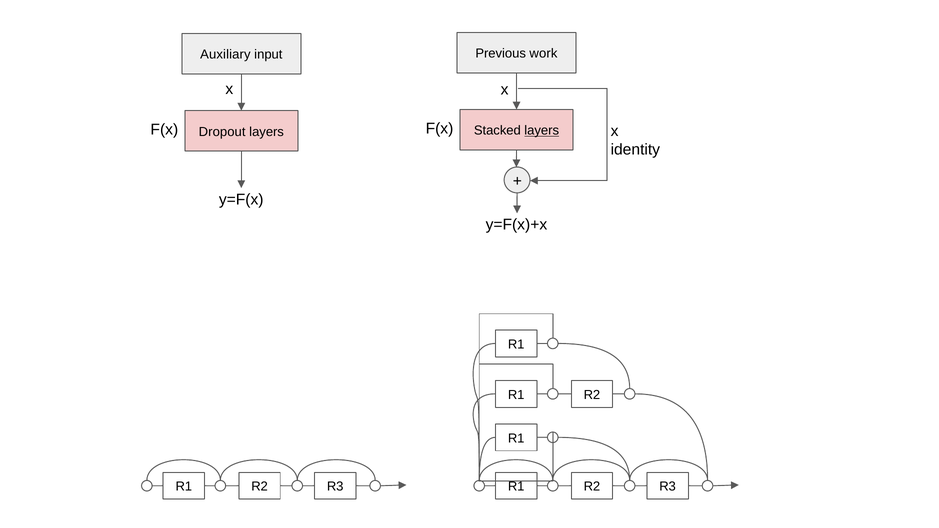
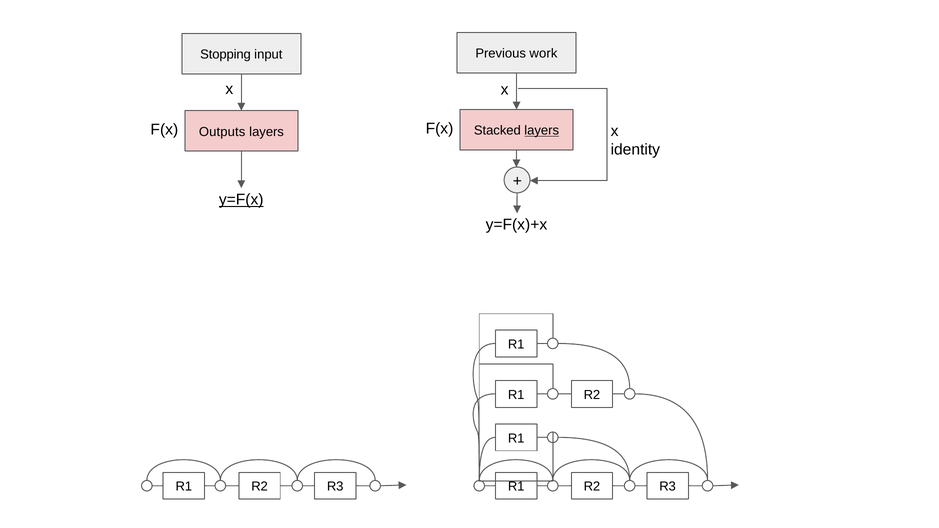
Auxiliary: Auxiliary -> Stopping (226, 55)
Dropout: Dropout -> Outputs (222, 132)
y=F(x underline: none -> present (241, 200)
